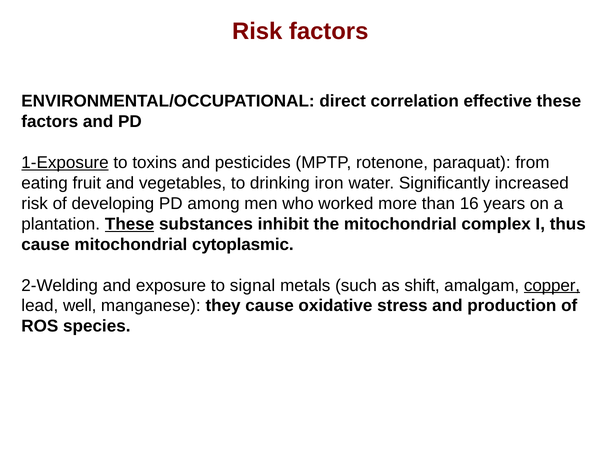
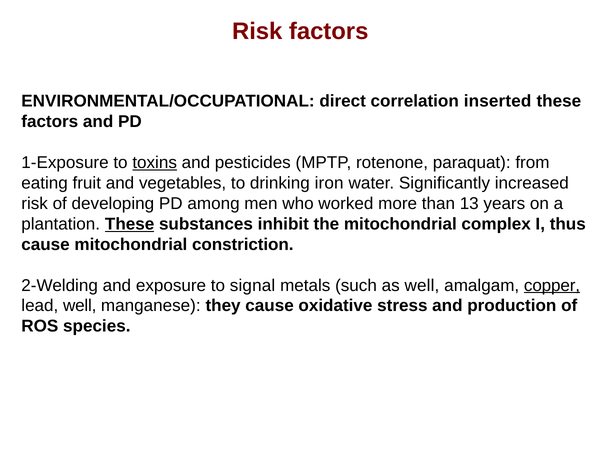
effective: effective -> inserted (498, 101)
1-Exposure underline: present -> none (65, 163)
toxins underline: none -> present (155, 163)
16: 16 -> 13 (469, 204)
cytoplasmic: cytoplasmic -> constriction (243, 245)
as shift: shift -> well (422, 286)
